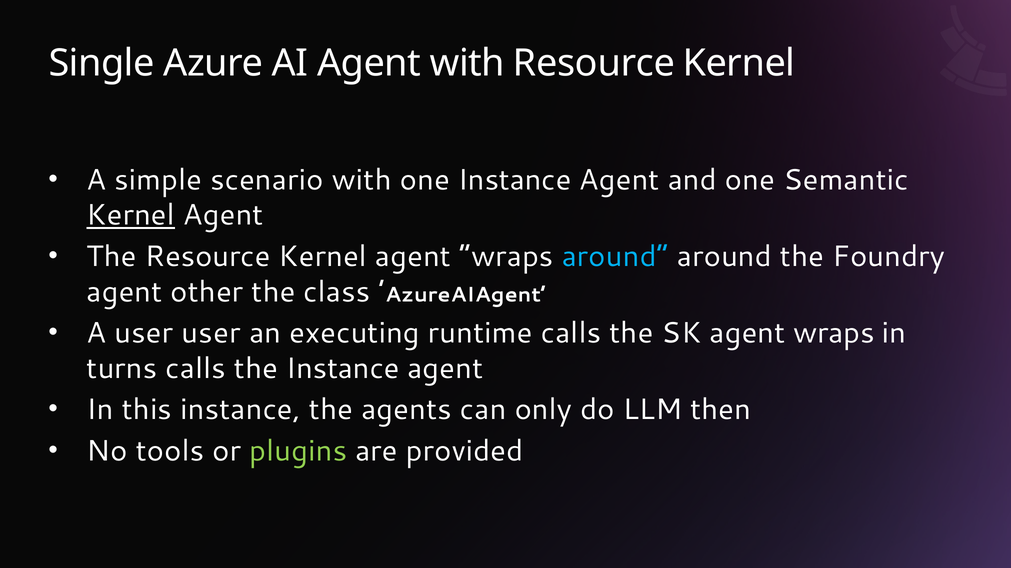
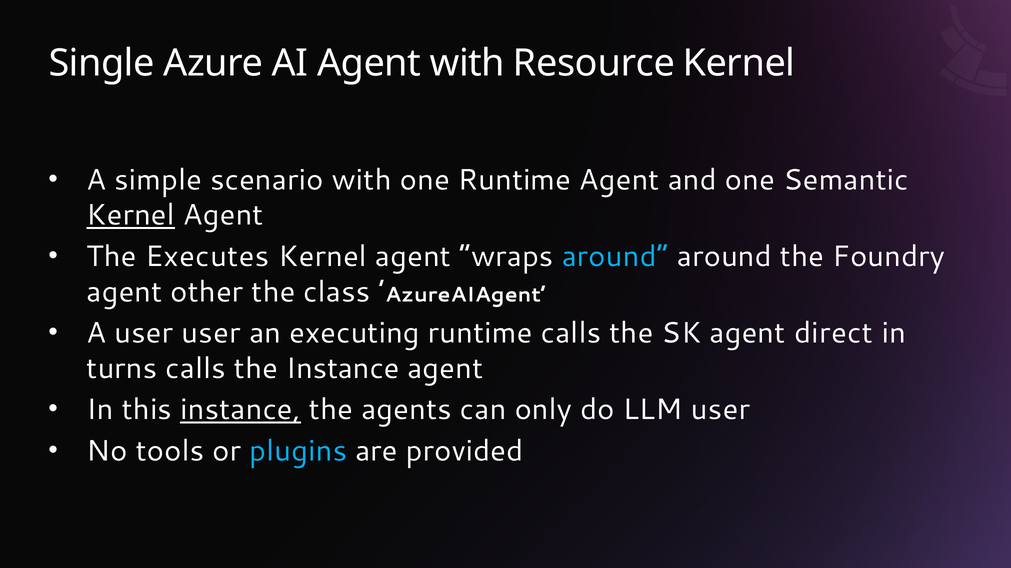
one Instance: Instance -> Runtime (514, 180)
The Resource: Resource -> Executes (207, 257)
SK agent wraps: wraps -> direct (834, 334)
instance underline: none -> present (241, 410)
LLM then: then -> user (720, 410)
plugins colour: light green -> light blue (298, 452)
